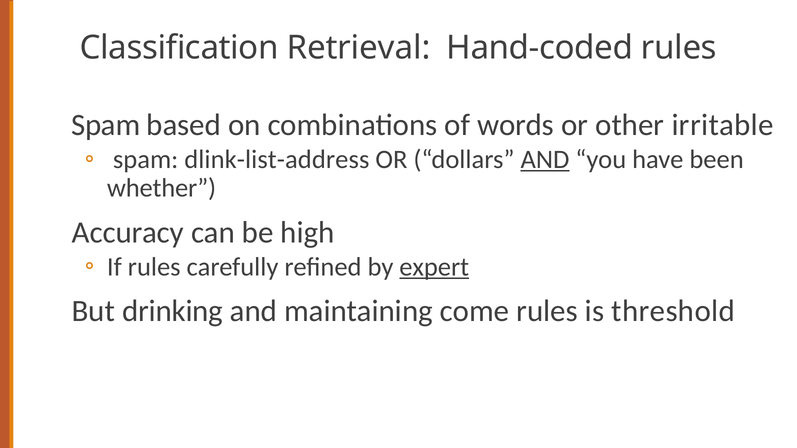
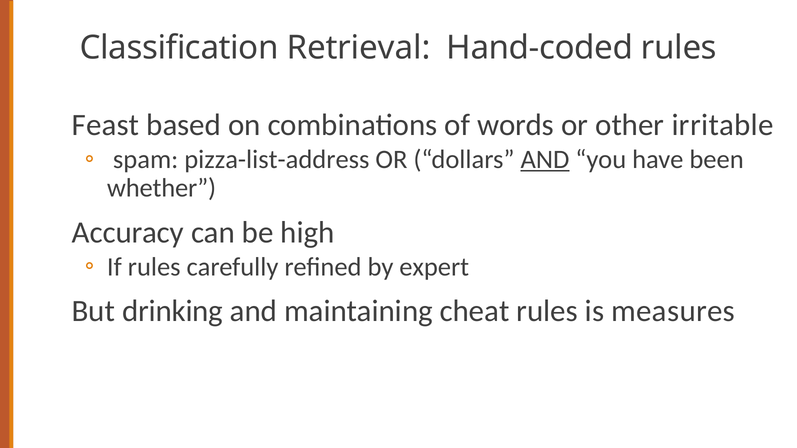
Spam: Spam -> Feast (105, 125)
dlink-list-address: dlink-list-address -> pizza-list-address (277, 160)
expert underline: present -> none (434, 267)
come: come -> cheat (475, 311)
threshold: threshold -> measures (673, 311)
